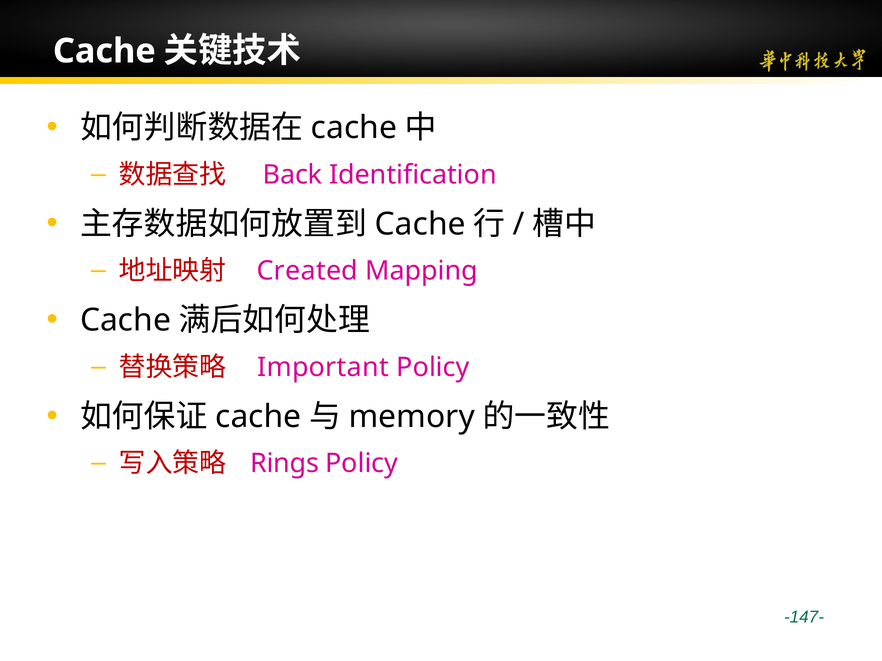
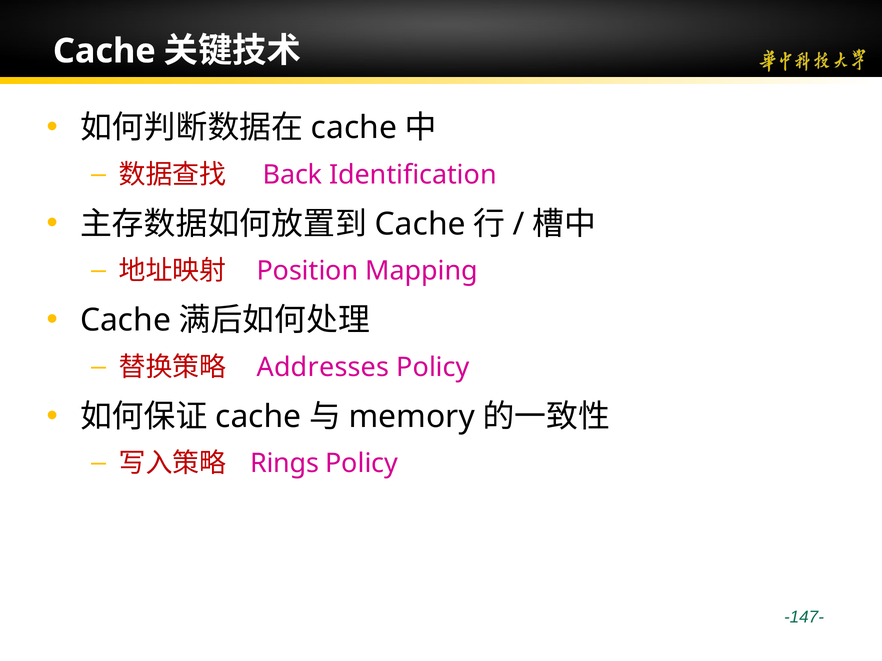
Created: Created -> Position (307, 271)
Important: Important -> Addresses (323, 367)
